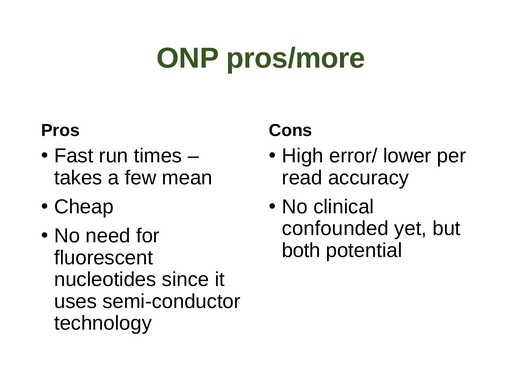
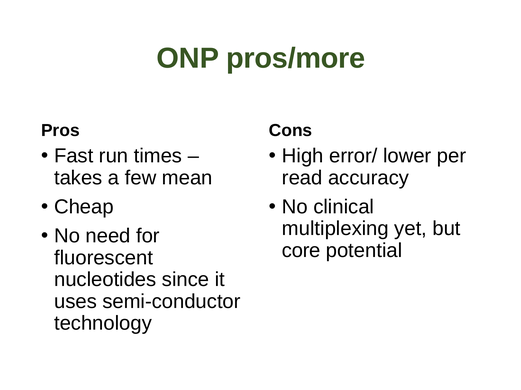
confounded: confounded -> multiplexing (335, 229)
both: both -> core (301, 251)
